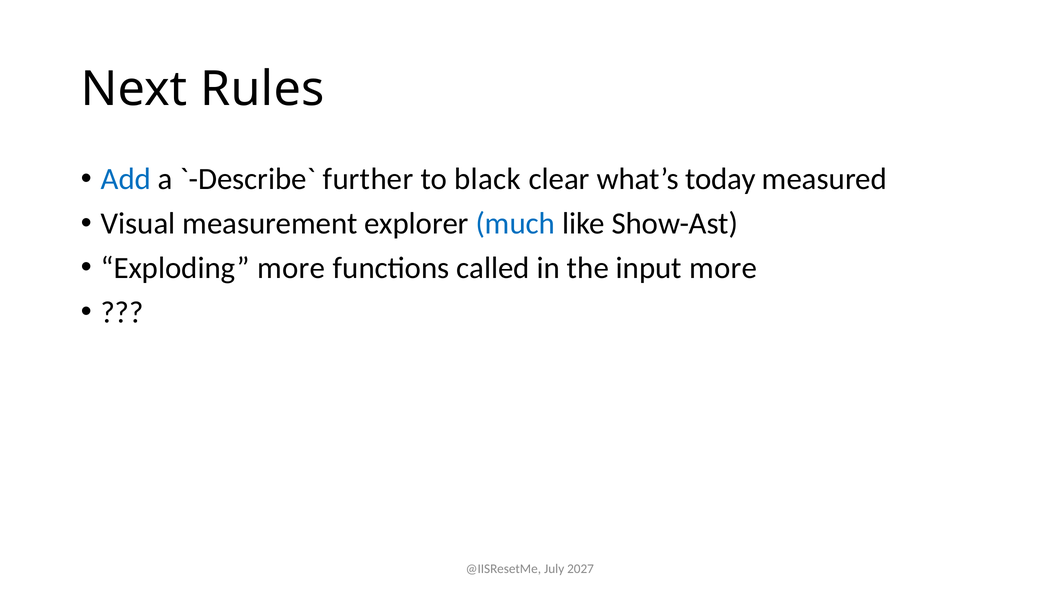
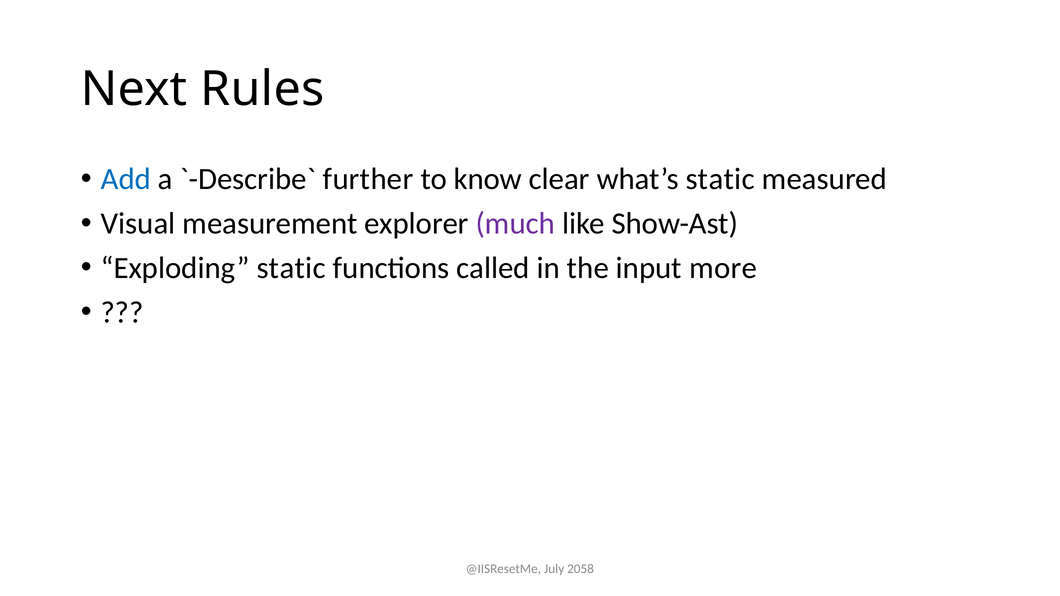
black: black -> know (488, 179)
what’s today: today -> static (720, 179)
much colour: blue -> purple (515, 224)
Exploding more: more -> static (291, 268)
2027: 2027 -> 2058 (581, 569)
